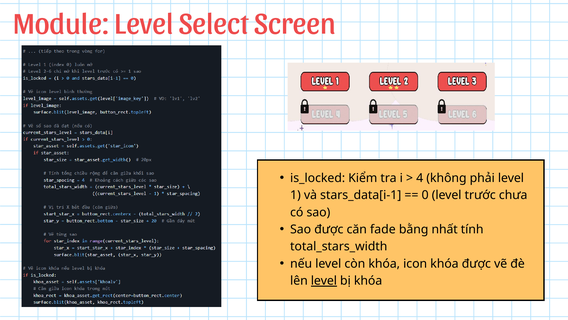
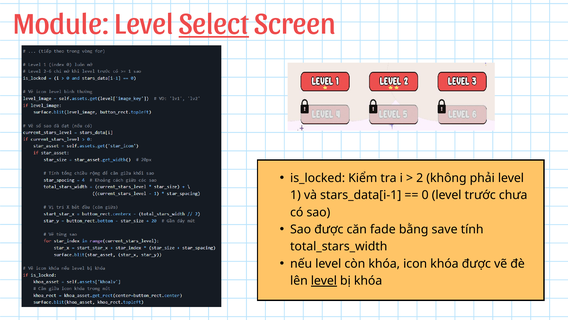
Select underline: none -> present (214, 24)
4: 4 -> 2 (420, 178)
nhất: nhất -> save (445, 229)
